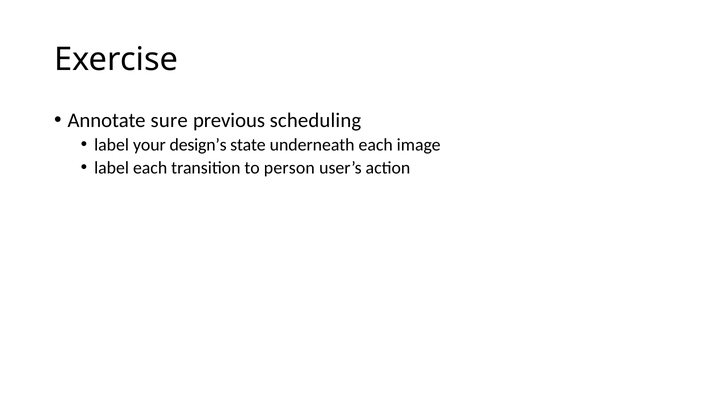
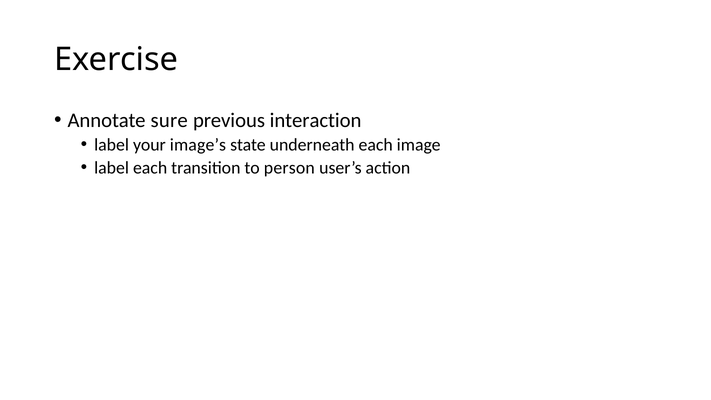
scheduling: scheduling -> interaction (316, 120)
design’s: design’s -> image’s (198, 145)
